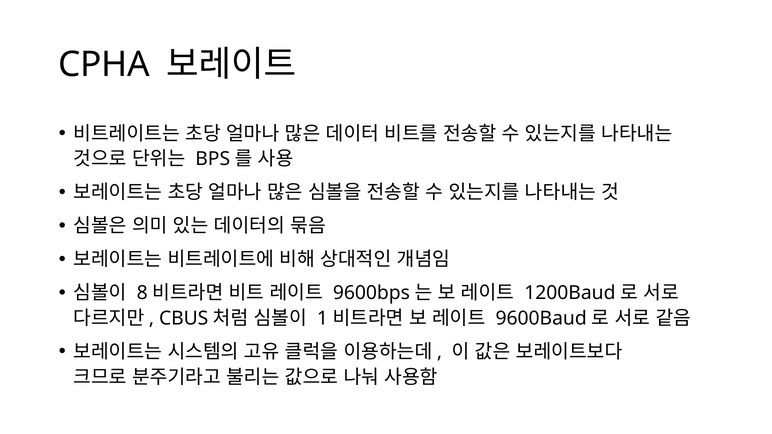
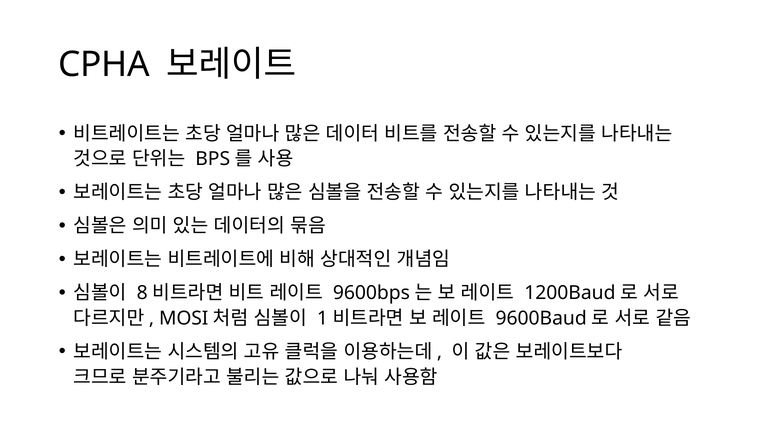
CBUS: CBUS -> MOSI (184, 319)
